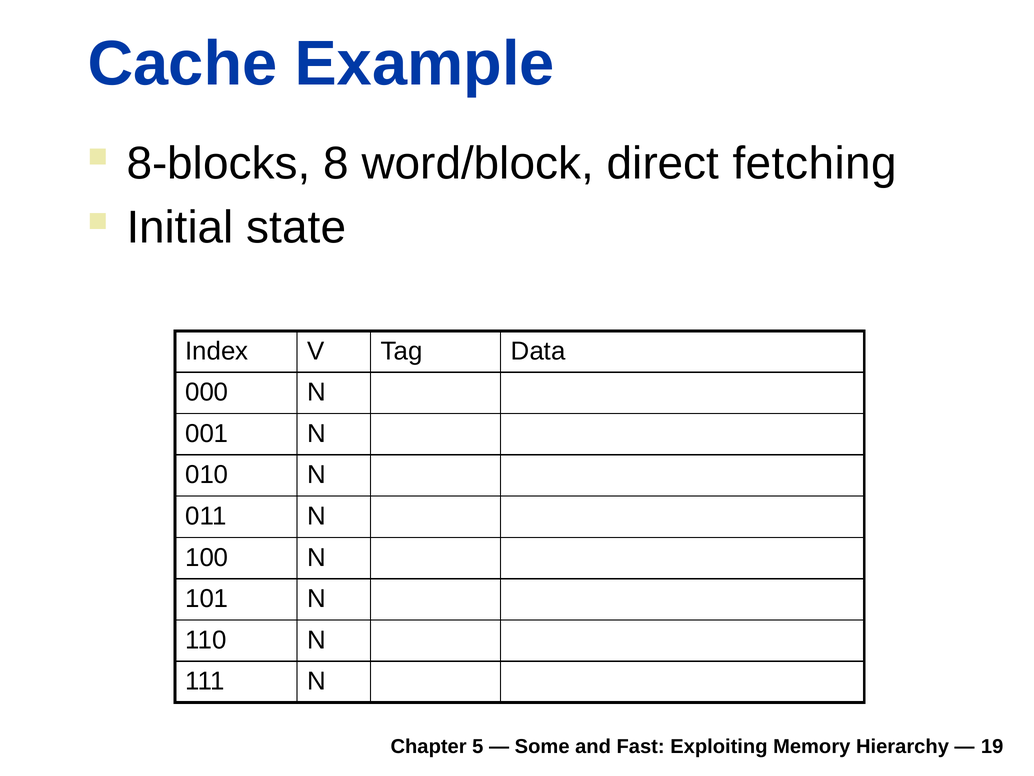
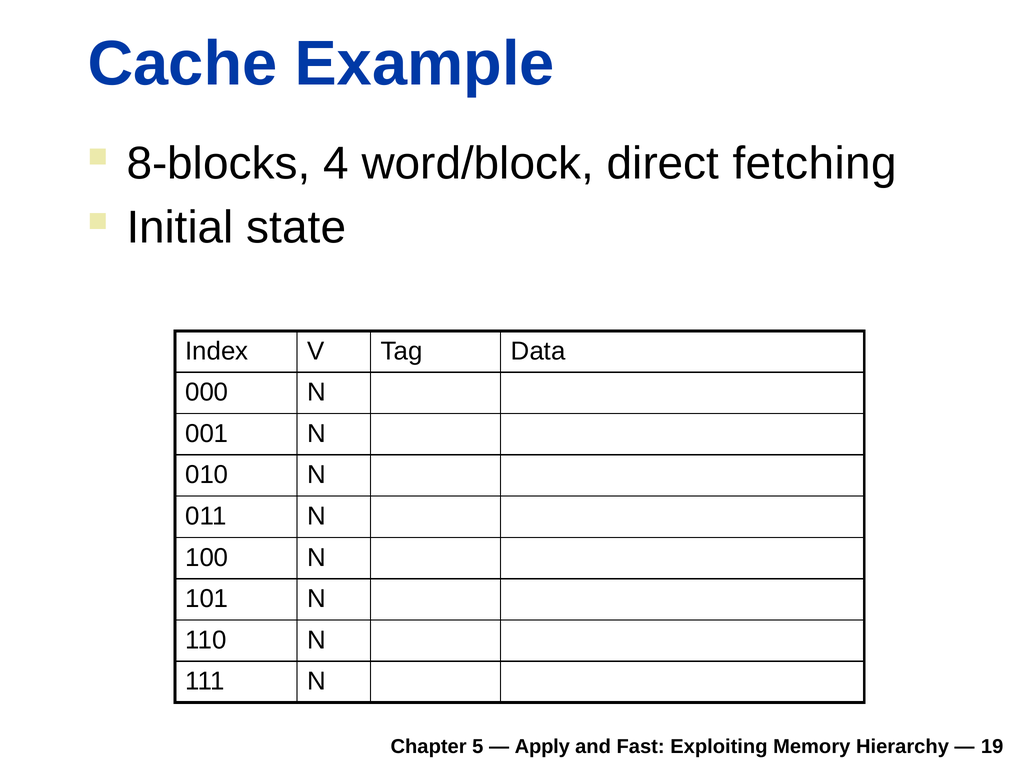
8: 8 -> 4 (336, 163)
Some: Some -> Apply (542, 746)
